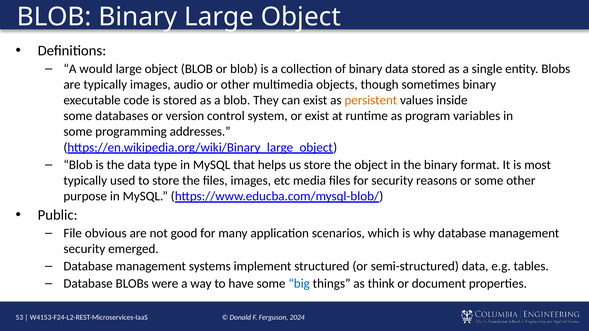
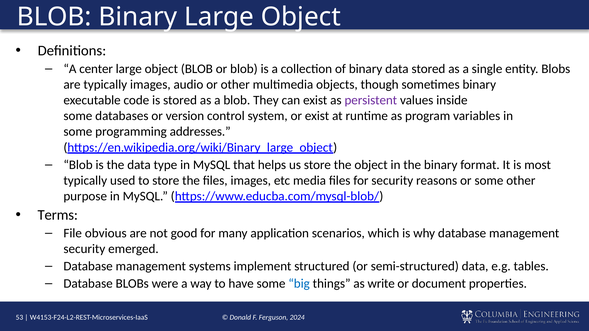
would: would -> center (96, 69)
persistent colour: orange -> purple (371, 100)
Public: Public -> Terms (58, 215)
think: think -> write (381, 284)
